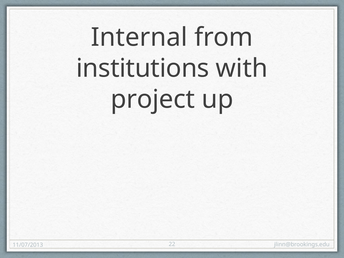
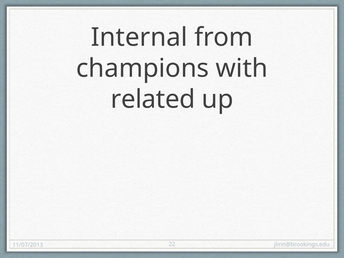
institutions: institutions -> champions (143, 68)
project: project -> related (153, 99)
